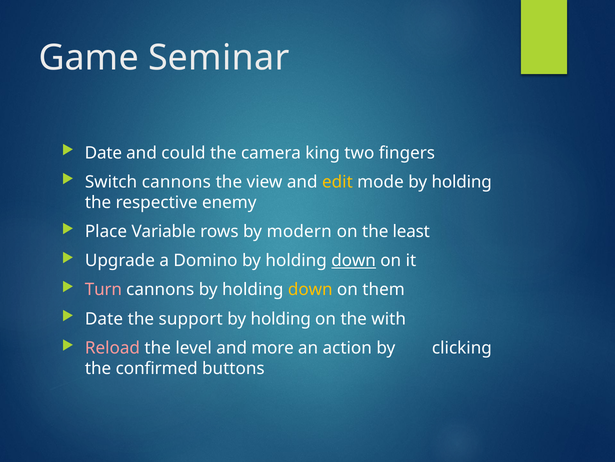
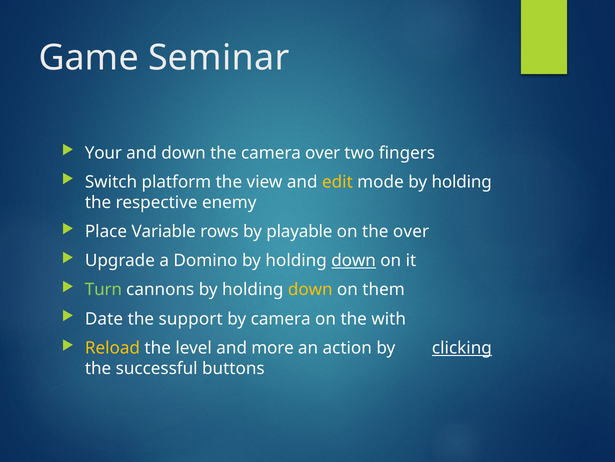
Date: Date -> Your (103, 153)
and could: could -> down (184, 153)
camera king: king -> over (323, 153)
Switch cannons: cannons -> platform (176, 182)
modern: modern -> playable (299, 231)
the least: least -> over (411, 231)
Turn colour: pink -> light green (103, 289)
holding: holding -> camera (281, 318)
Reload colour: pink -> yellow (112, 347)
clicking underline: none -> present (462, 347)
confirmed: confirmed -> successful (157, 368)
